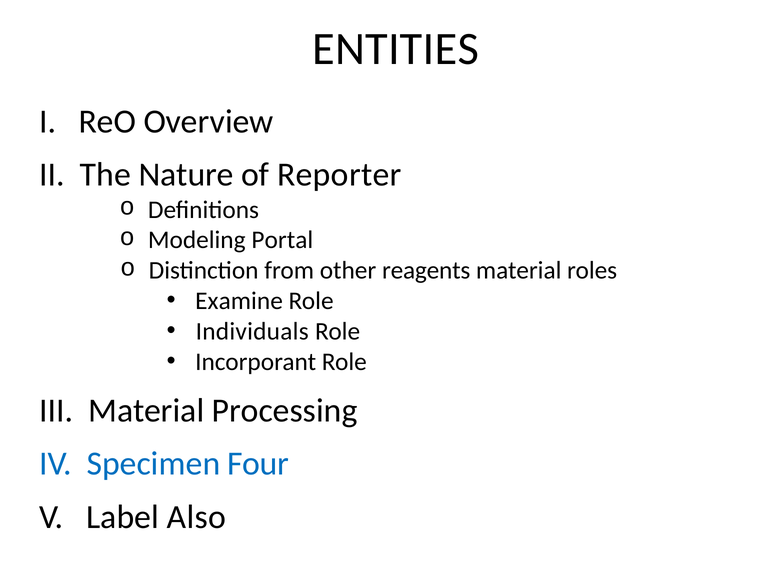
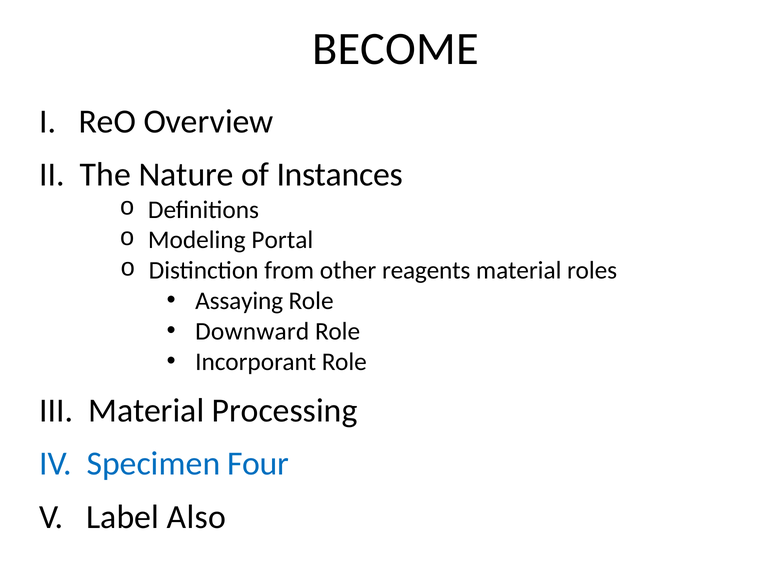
ENTITIES: ENTITIES -> BECOME (396, 49)
Reporter: Reporter -> Instances (340, 175)
Examine: Examine -> Assaying (239, 301)
Individuals: Individuals -> Downward (252, 331)
